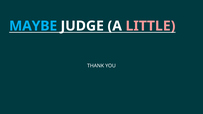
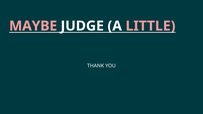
MAYBE colour: light blue -> pink (33, 26)
